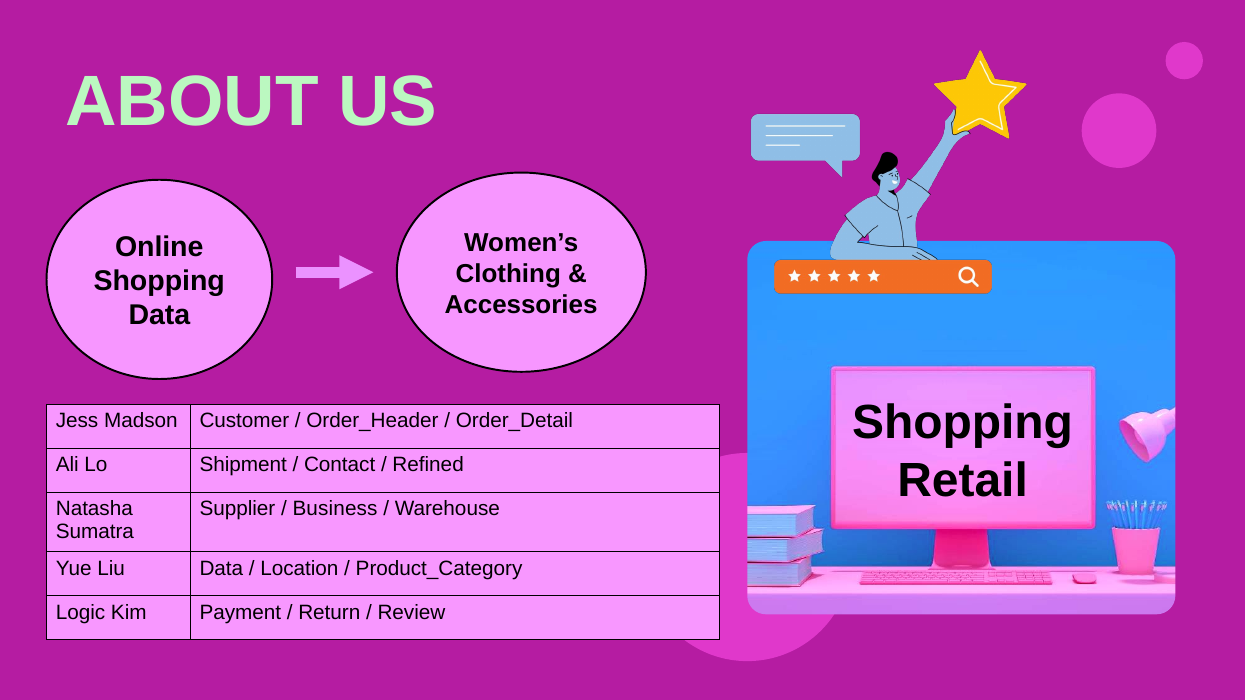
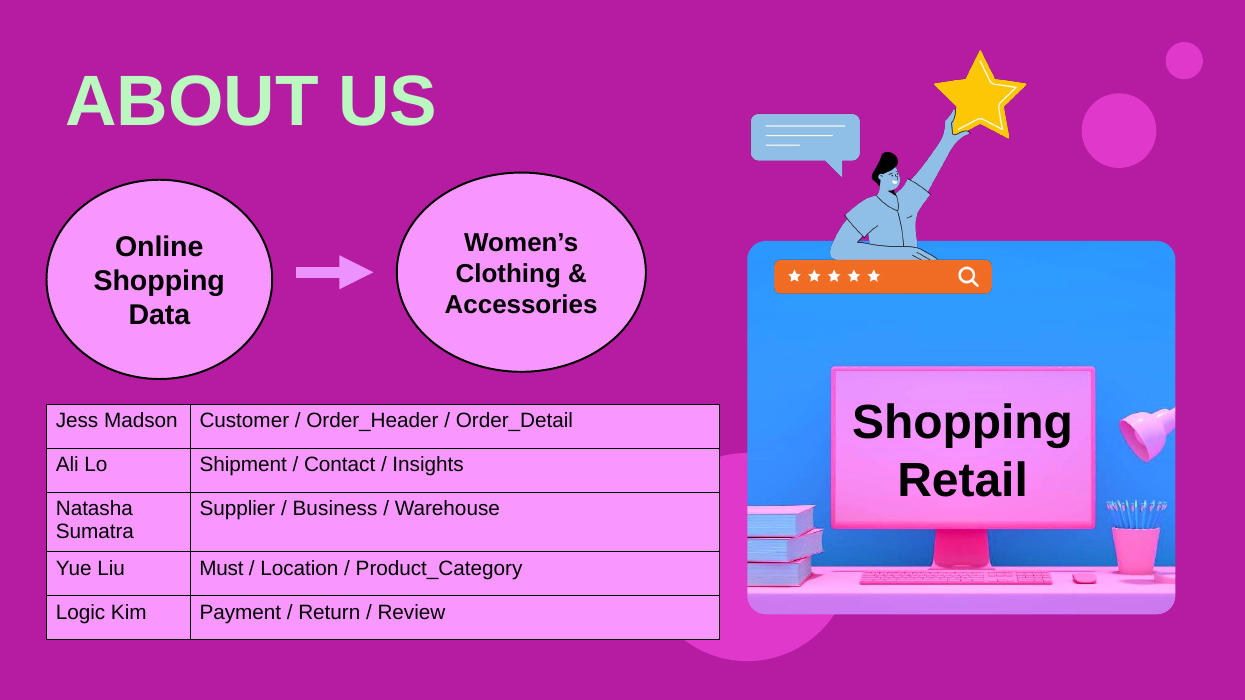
Refined: Refined -> Insights (428, 465)
Liu Data: Data -> Must (221, 569)
